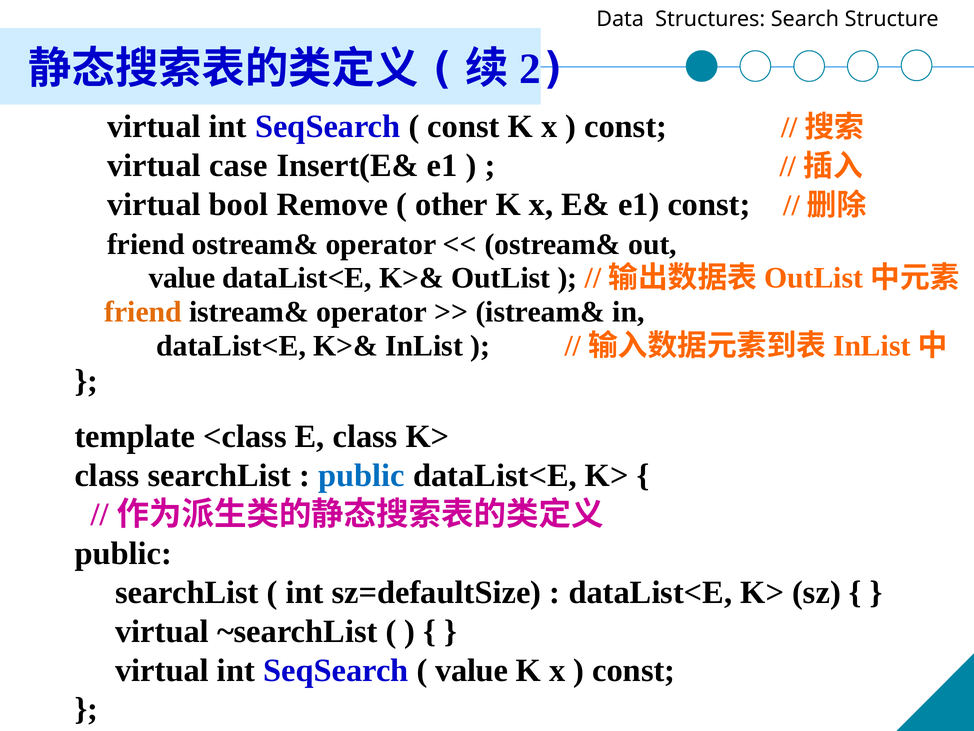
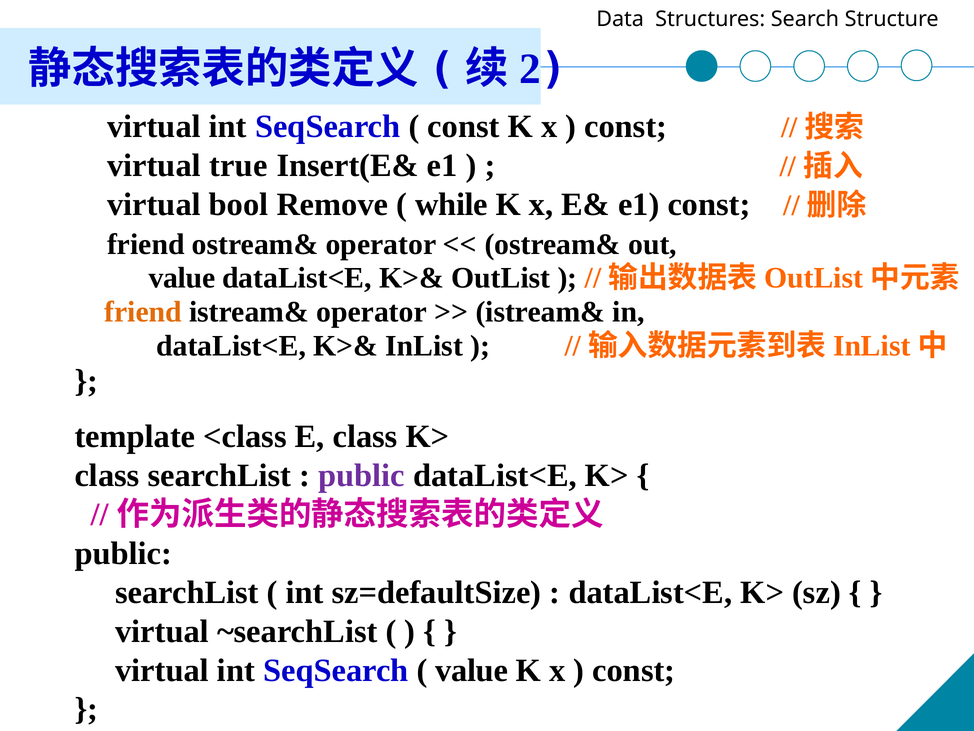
case: case -> true (238, 165)
other: other -> while (451, 204)
public colour: blue -> purple (361, 475)
